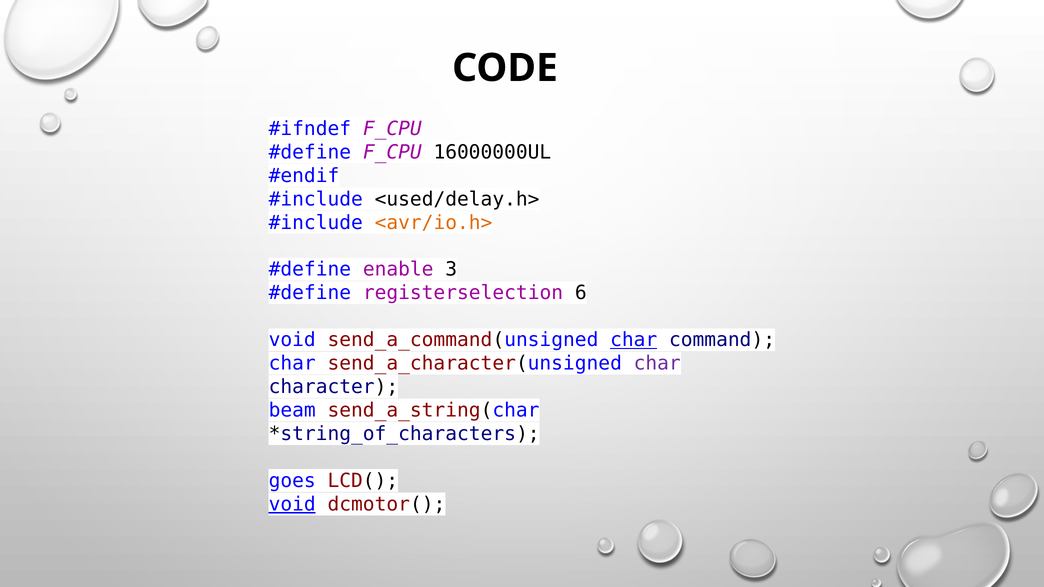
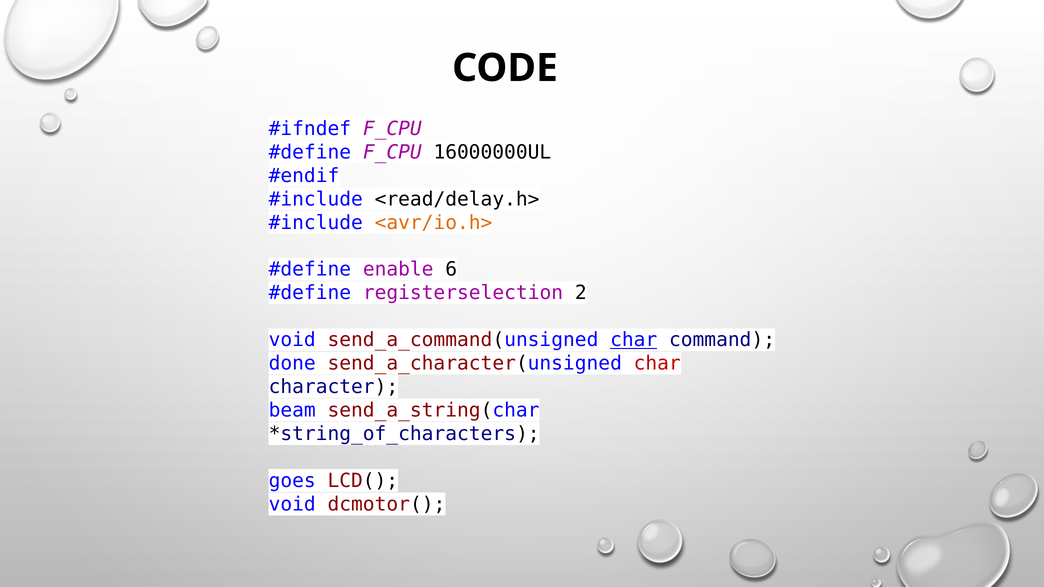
<used/delay.h>: <used/delay.h> -> <read/delay.h> (457, 199)
3: 3 -> 6 (451, 270)
6: 6 -> 2 (581, 293)
char: char -> done (292, 364)
char colour: purple -> red (657, 364)
void underline: present -> none (292, 505)
